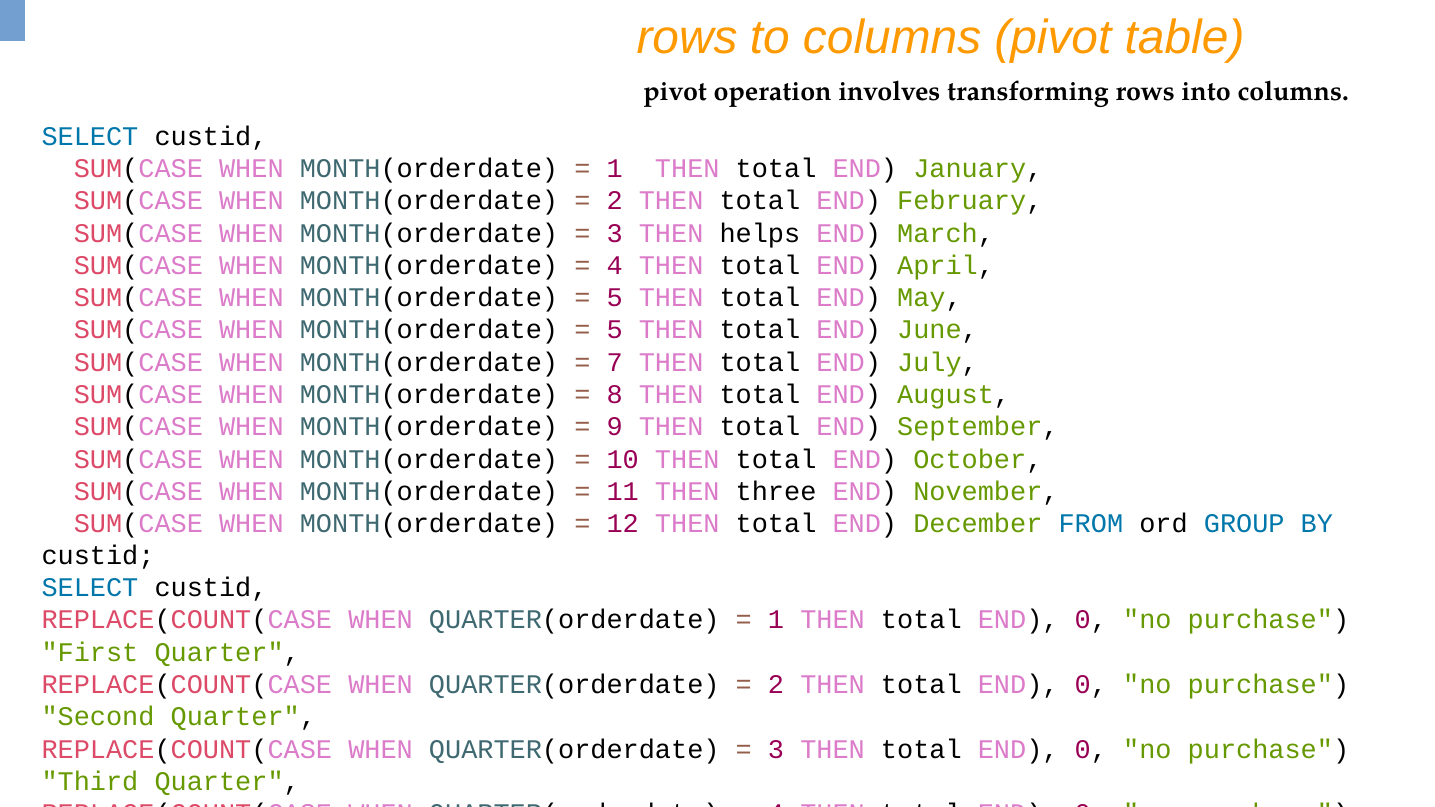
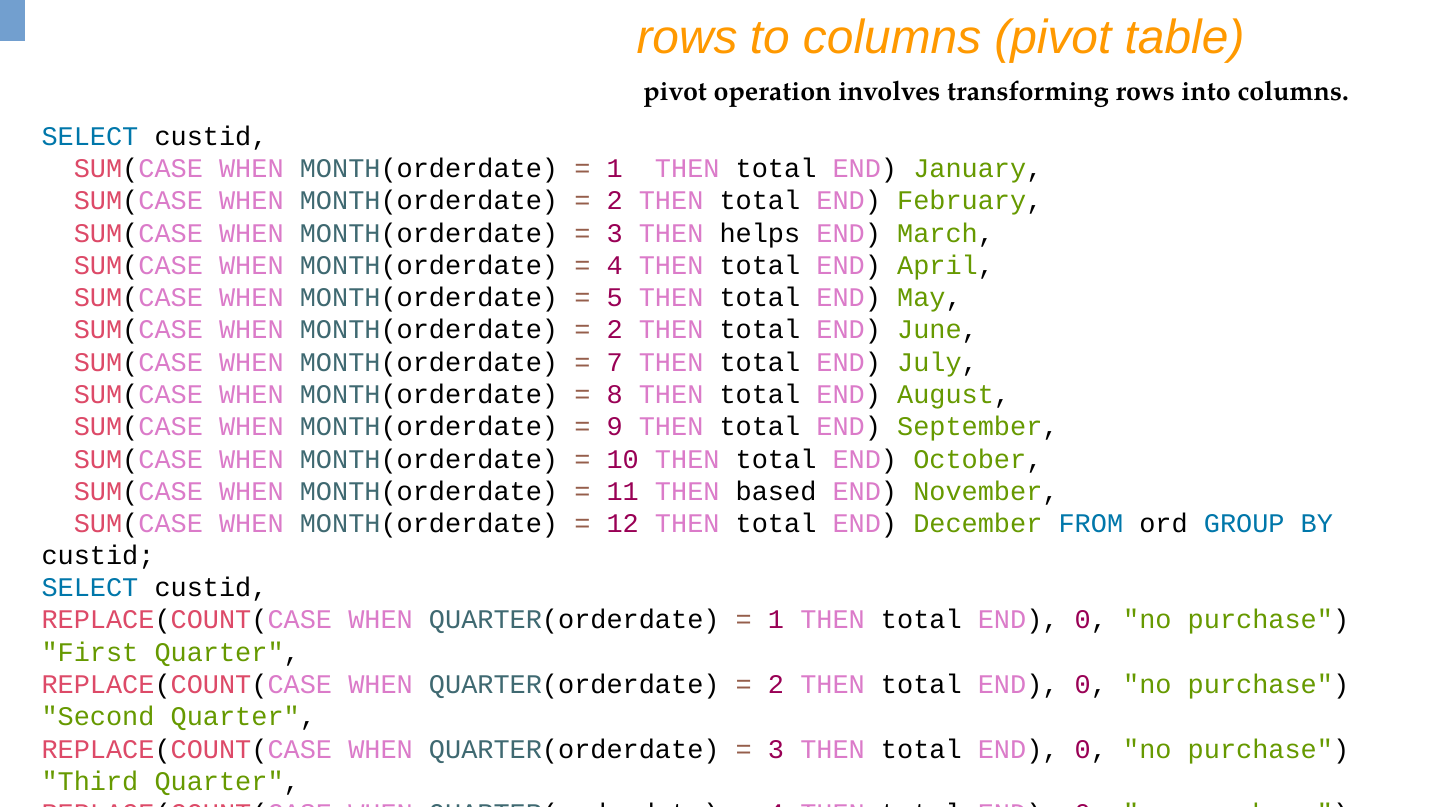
5: 5 -> 2 (615, 330)
three: three -> based (776, 492)
